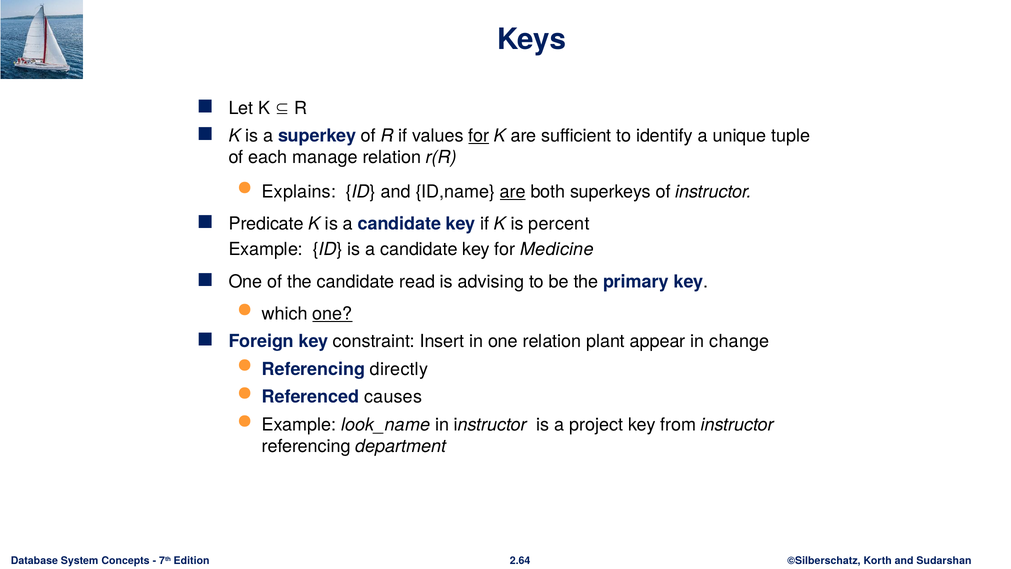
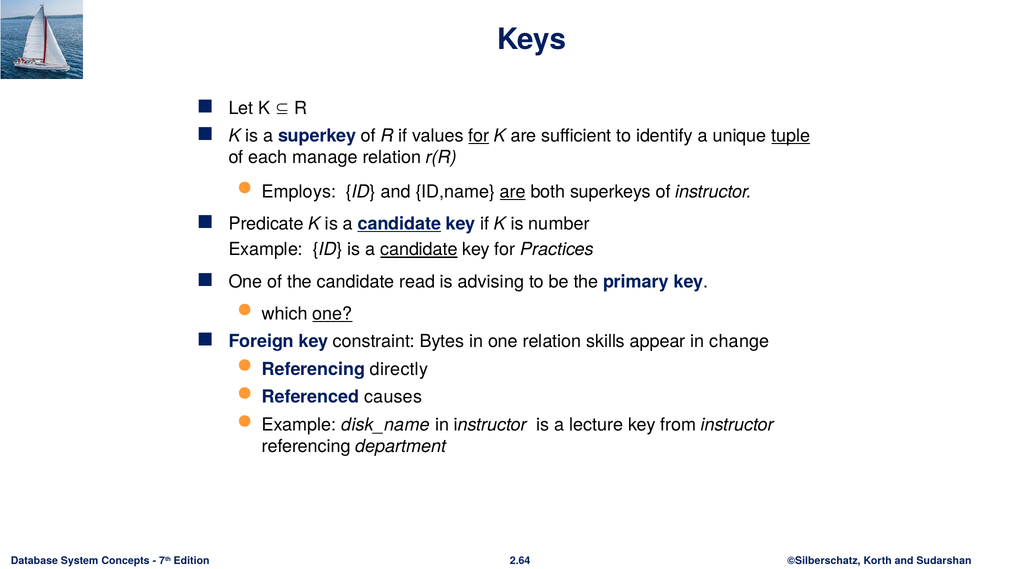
tuple underline: none -> present (791, 136)
Explains: Explains -> Employs (299, 192)
candidate underline: none -> present (399, 224)
percent: percent -> number (559, 224)
candidate underline: none -> present (419, 249)
Medicine: Medicine -> Practices (557, 249)
Insert: Insert -> Bytes (442, 341)
plant: plant -> skills (606, 341)
look_name: look_name -> disk_name (386, 424)
project: project -> lecture (596, 424)
